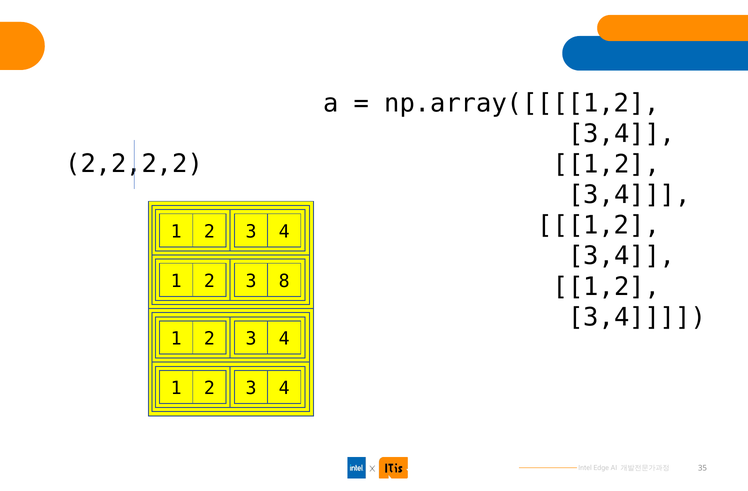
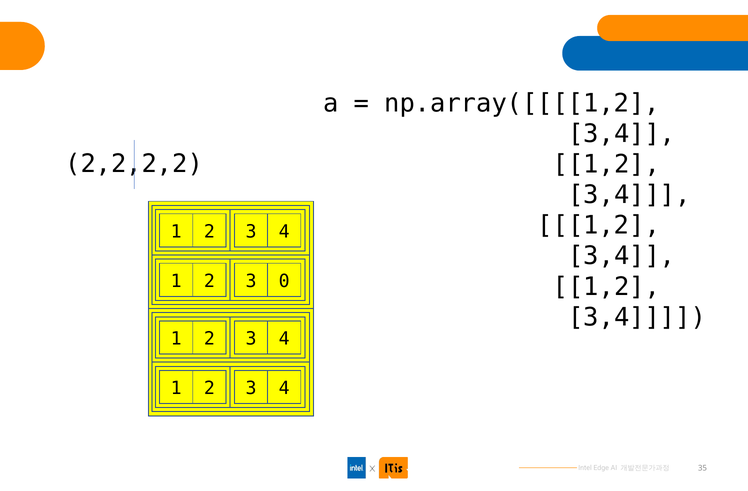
8: 8 -> 0 (284, 281)
